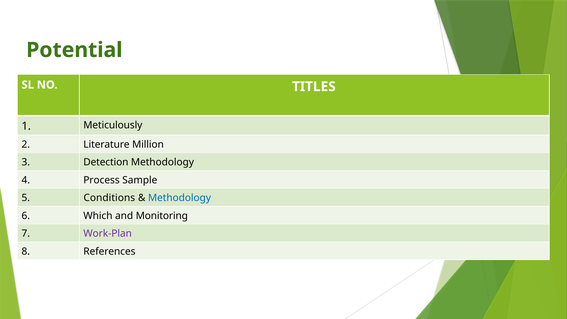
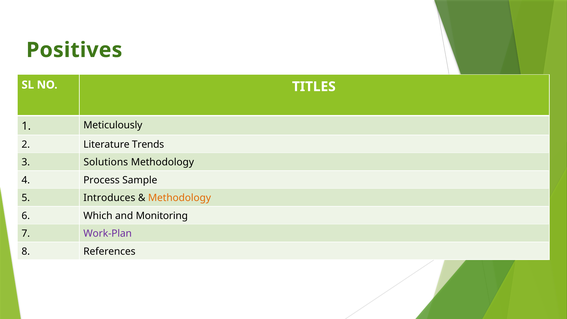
Potential: Potential -> Positives (74, 50)
Million: Million -> Trends (148, 144)
Detection: Detection -> Solutions (106, 162)
Conditions: Conditions -> Introduces (109, 198)
Methodology colour: blue -> orange (179, 198)
